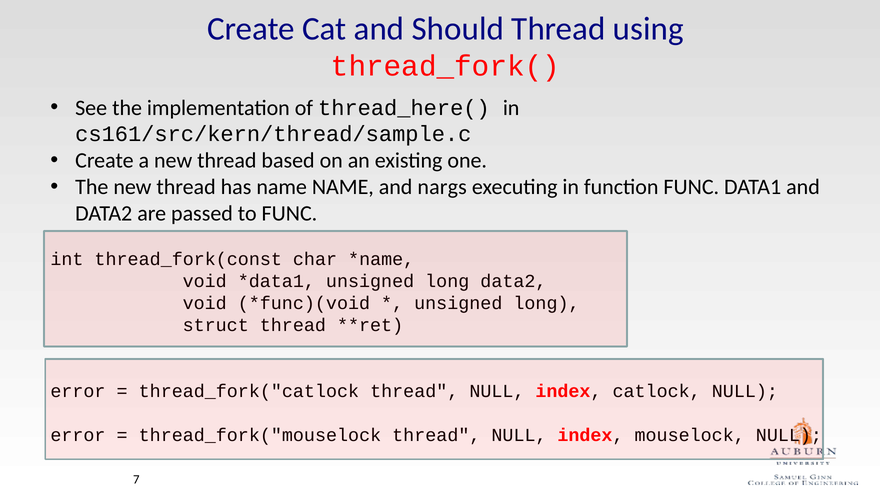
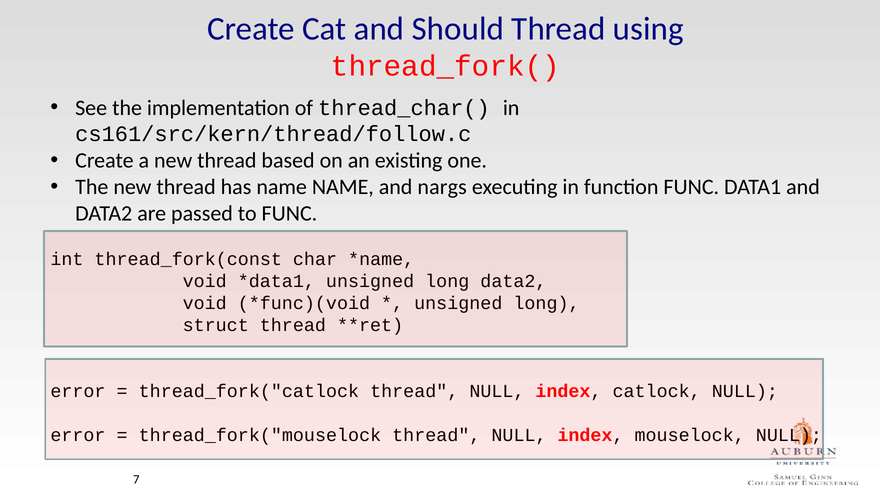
thread_here(: thread_here( -> thread_char( (404, 108)
cs161/src/kern/thread/sample.c: cs161/src/kern/thread/sample.c -> cs161/src/kern/thread/follow.c (273, 134)
